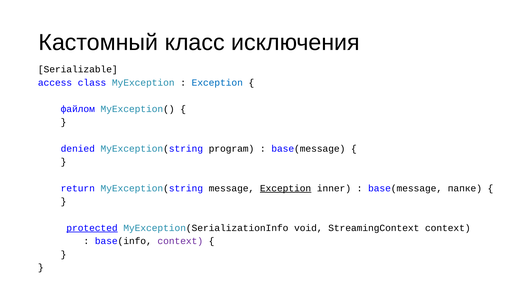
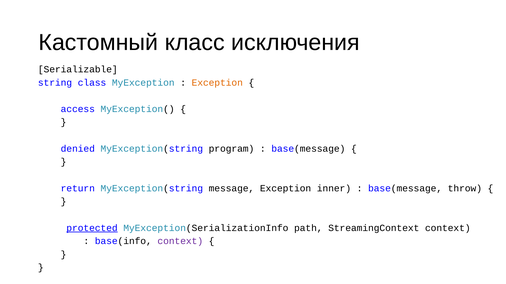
access: access -> string (55, 83)
Exception colour: blue -> orange (217, 83)
файлом: файлом -> access (78, 109)
Exception underline: present -> none (286, 189)
папке: папке -> throw (465, 189)
void: void -> path (308, 228)
